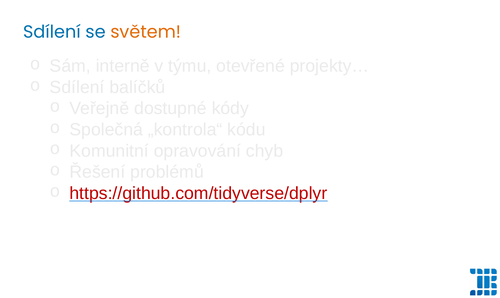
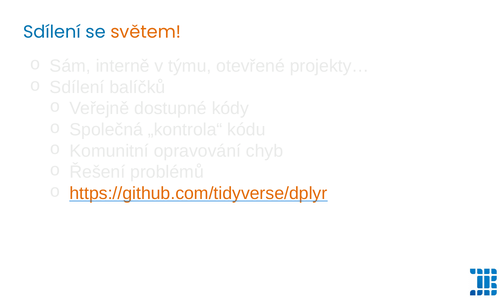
https://github.com/tidyverse/dplyr colour: red -> orange (198, 193)
